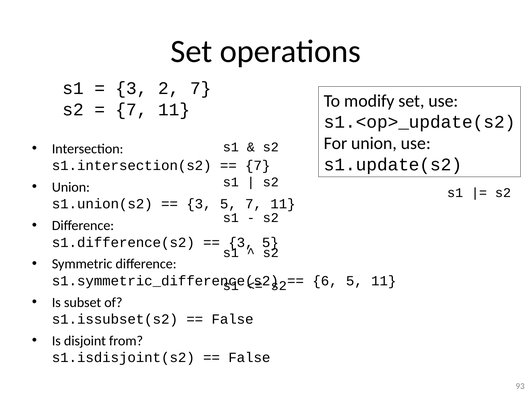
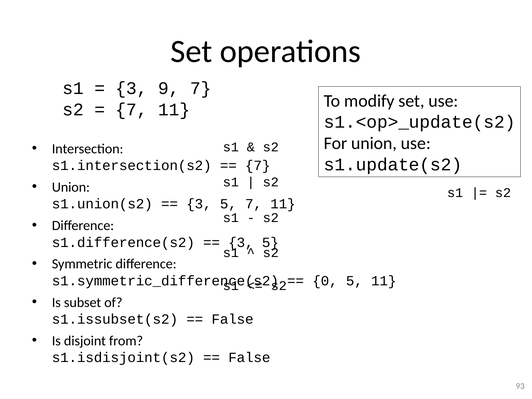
2: 2 -> 9 (169, 88)
6: 6 -> 0 (325, 281)
